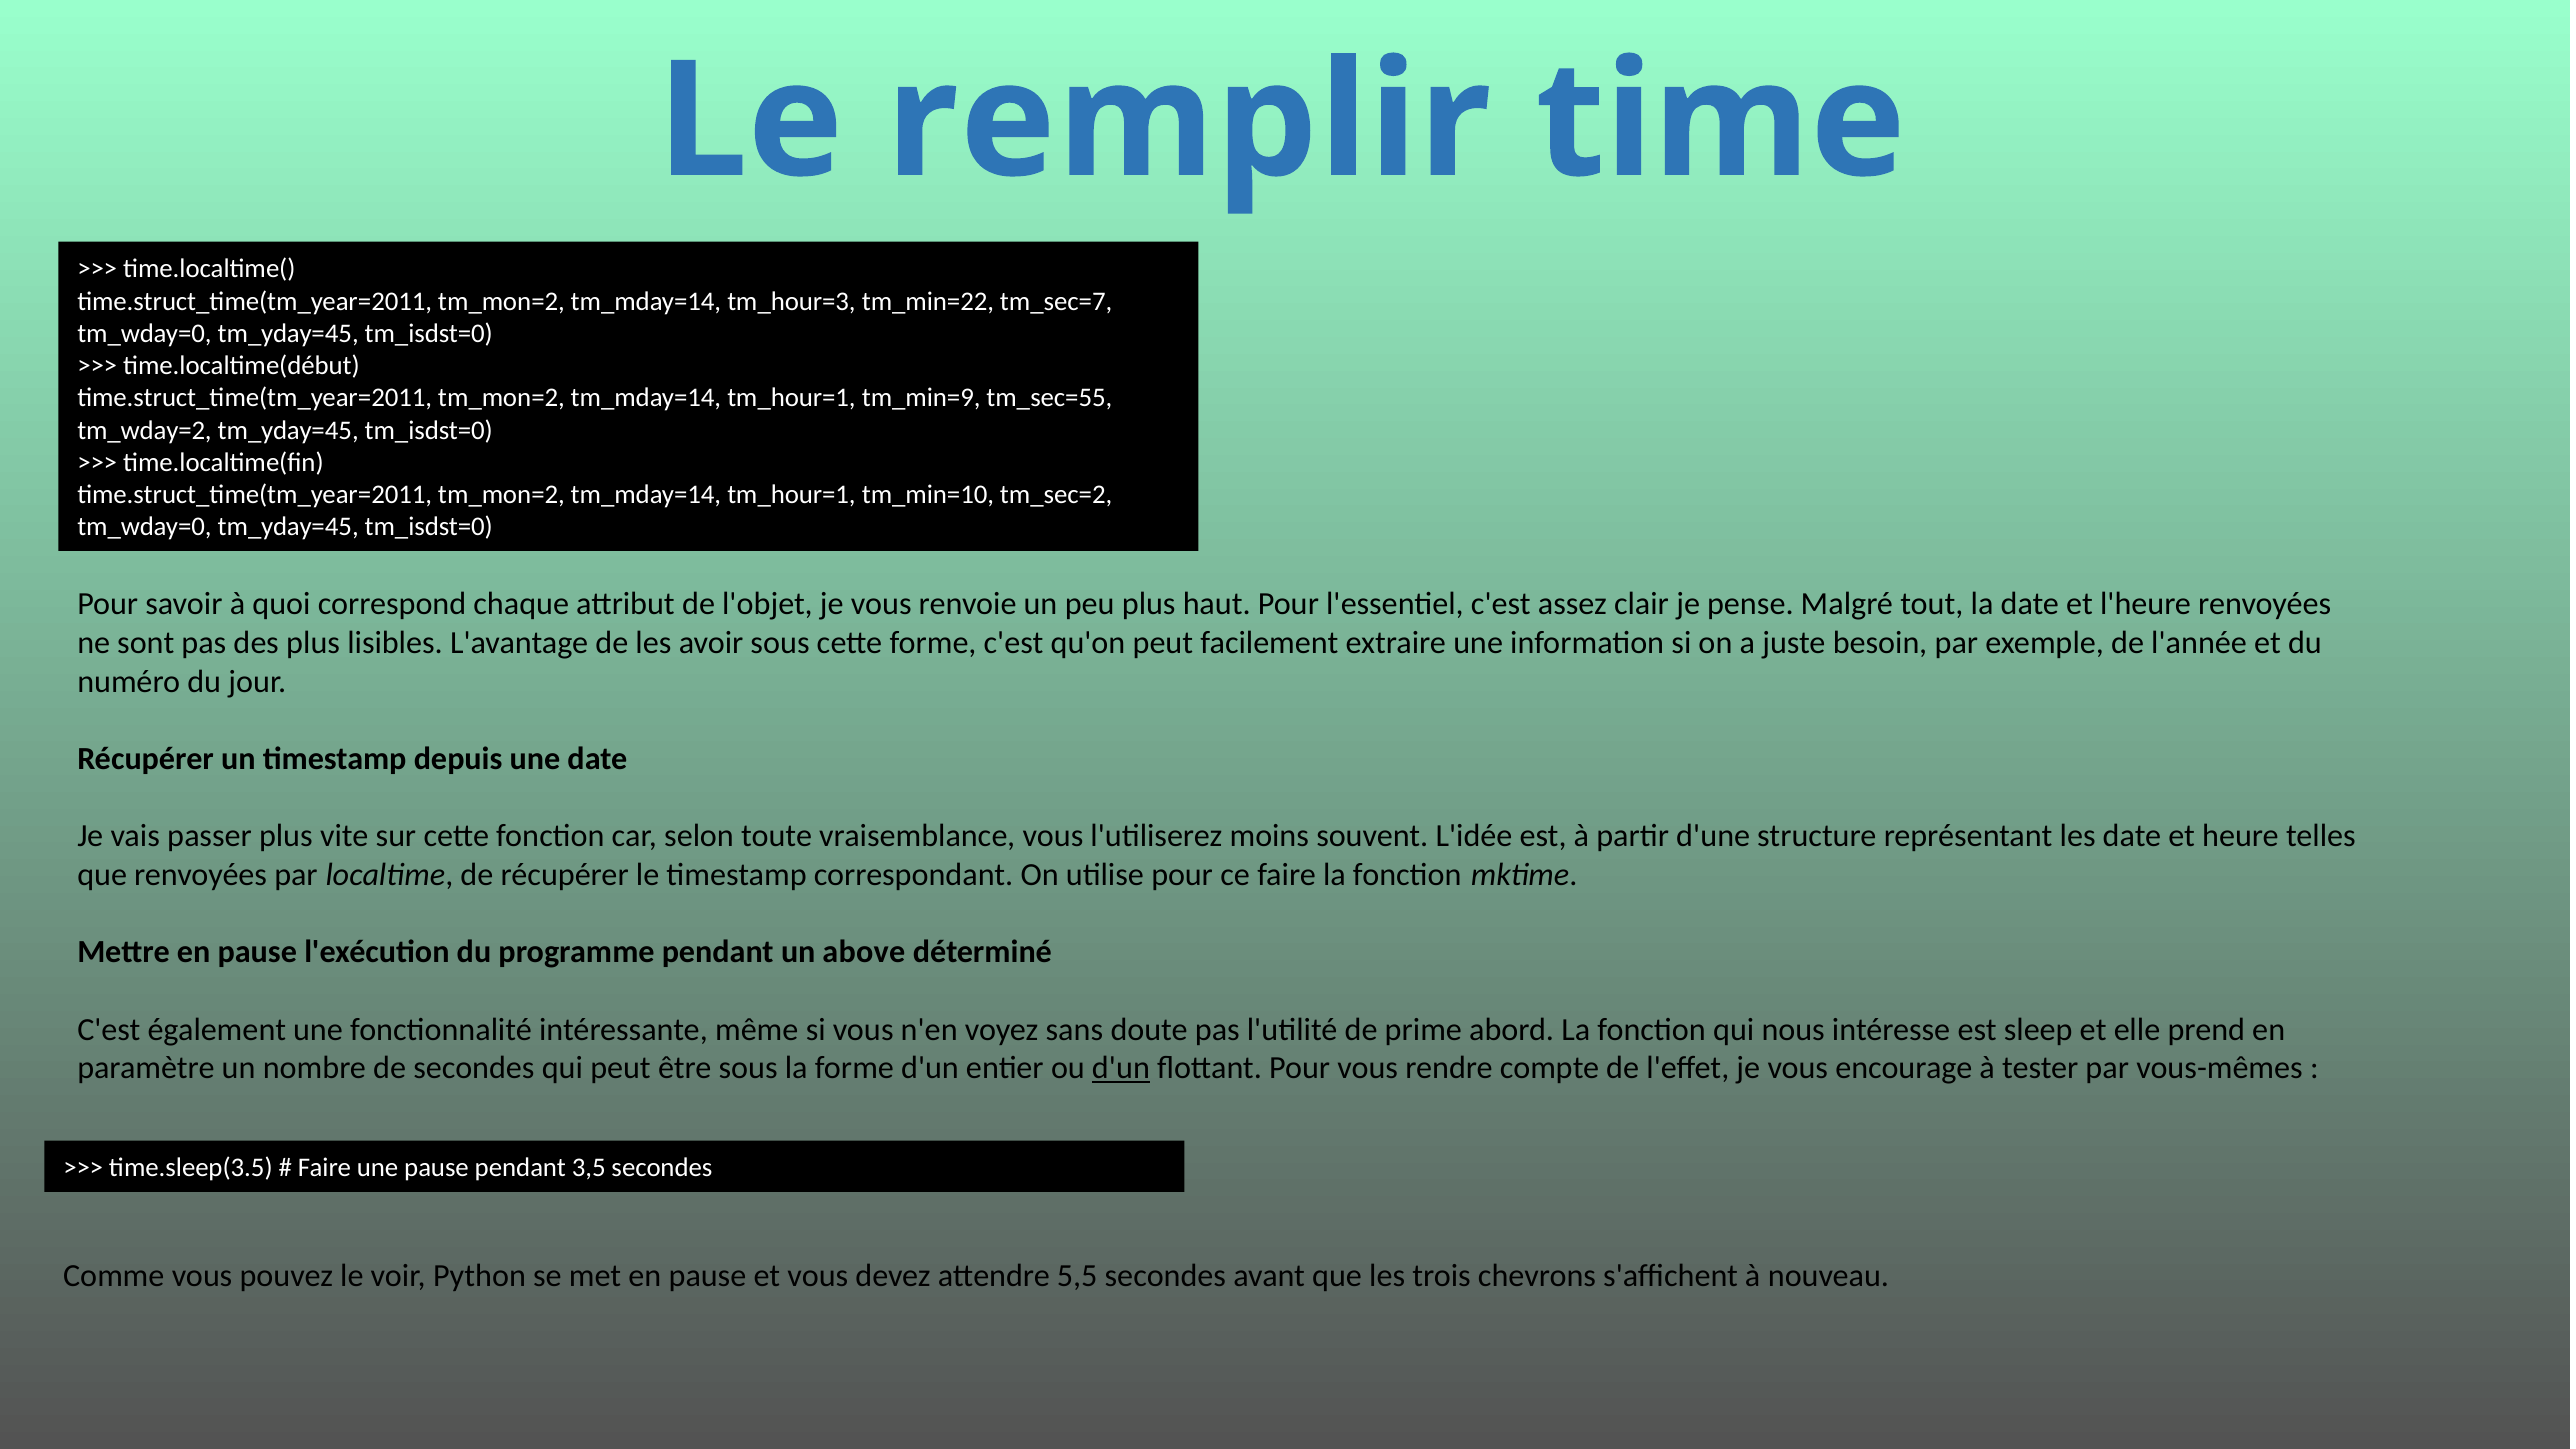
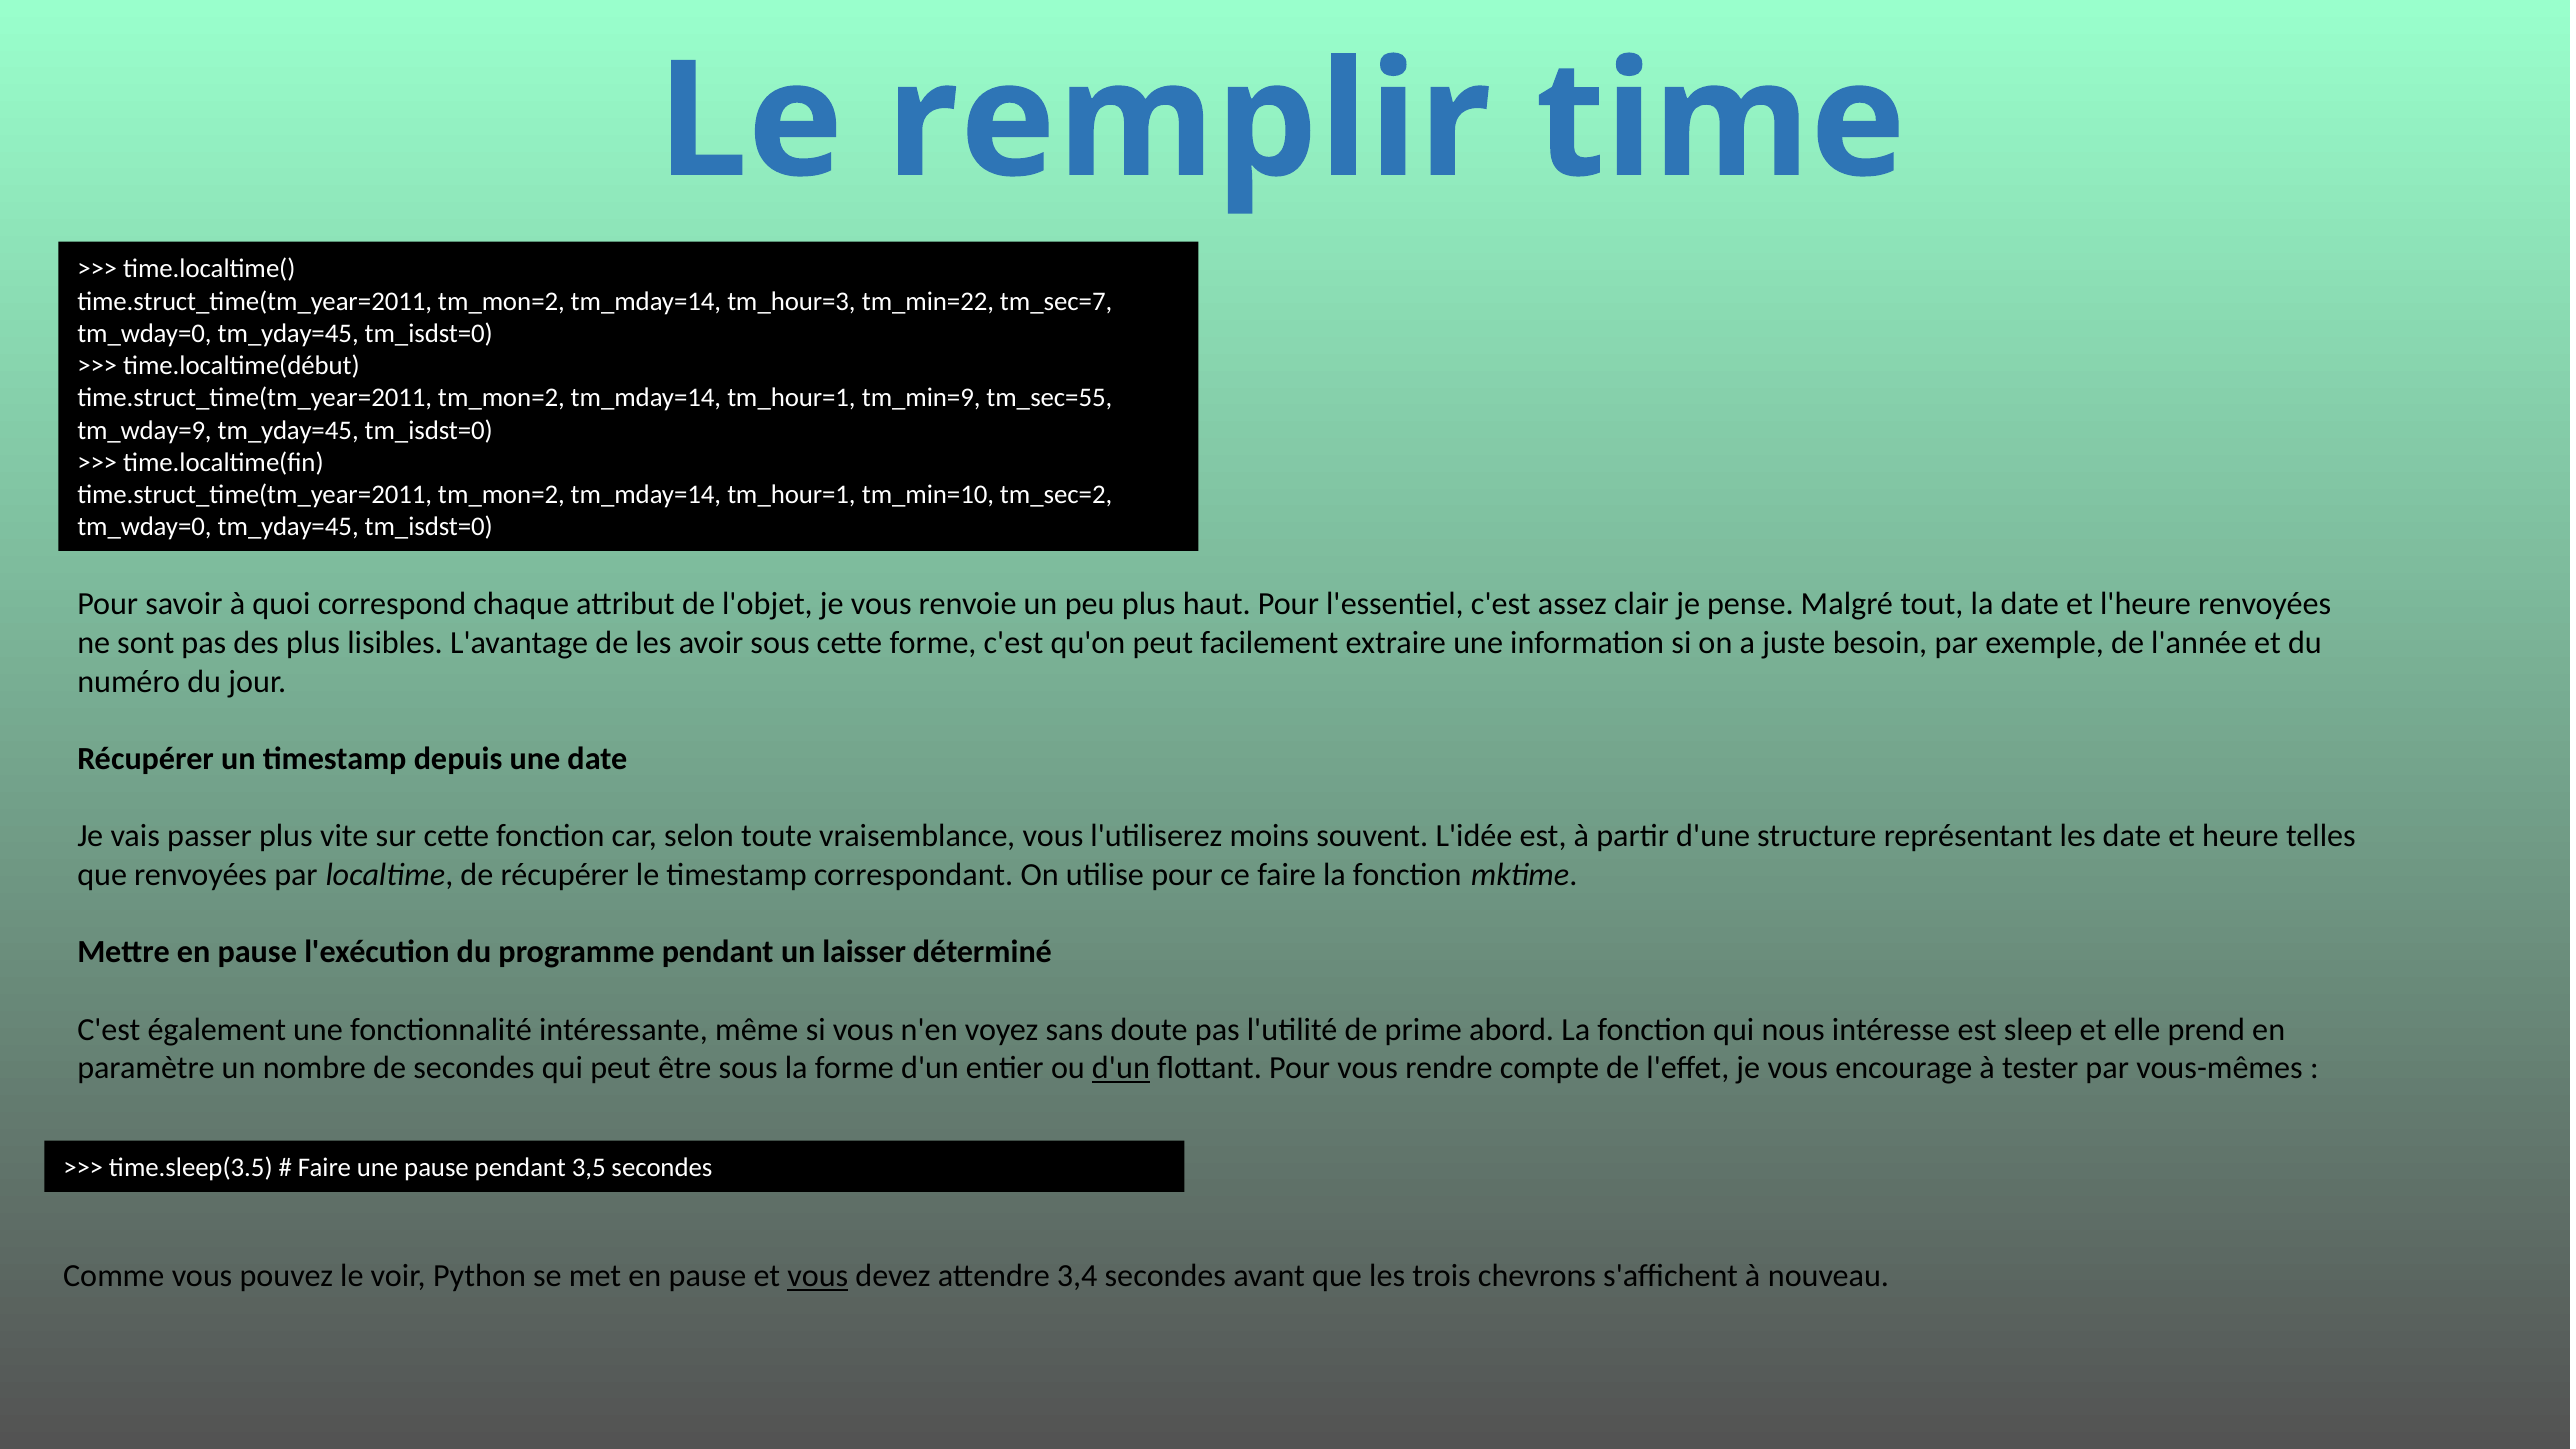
tm_wday=2: tm_wday=2 -> tm_wday=9 (145, 430)
above: above -> laisser (864, 952)
vous underline: none -> present (818, 1276)
5,5: 5,5 -> 3,4 (1077, 1276)
